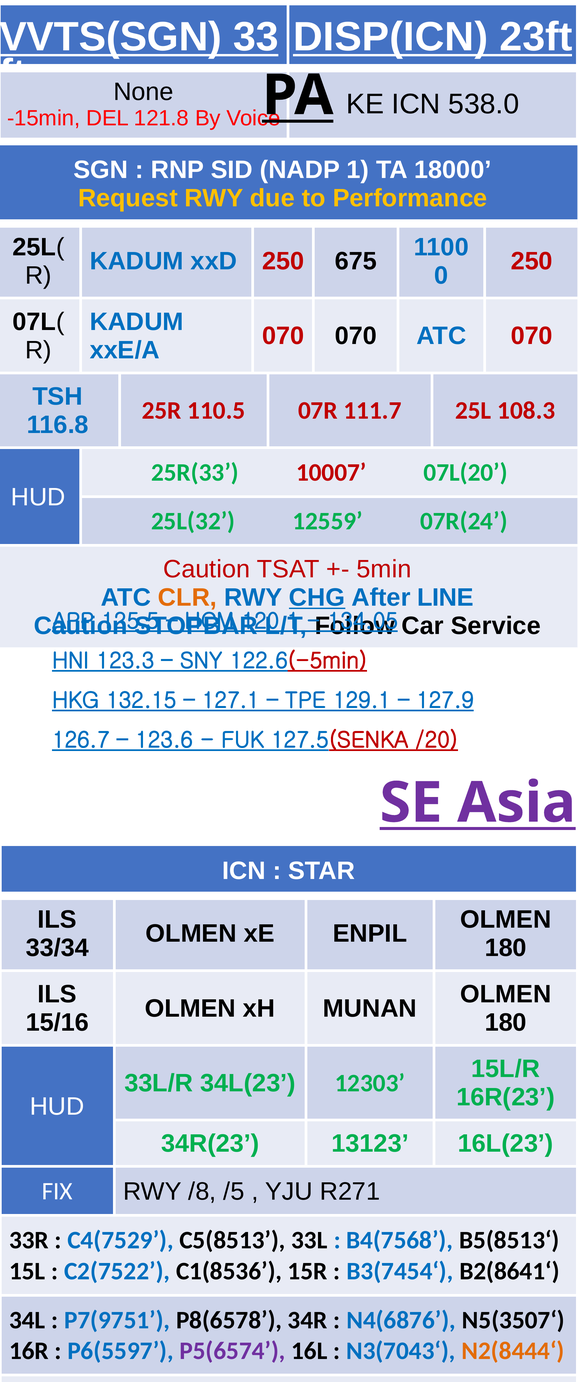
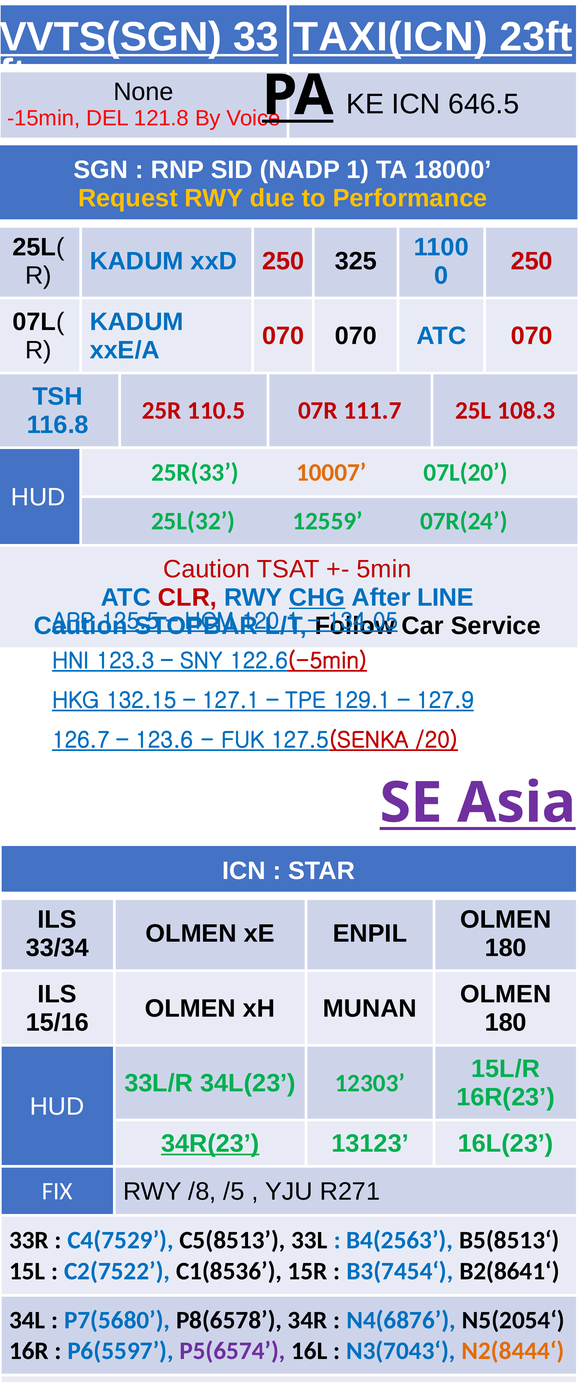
DISP(ICN: DISP(ICN -> TAXI(ICN (390, 37)
538.0: 538.0 -> 646.5 (484, 104)
675: 675 -> 325 (356, 261)
10007 colour: red -> orange (331, 473)
CLR colour: orange -> red (187, 598)
34R(23 underline: none -> present (210, 1144)
B4(7568: B4(7568 -> B4(2563 (400, 1241)
P7(9751: P7(9751 -> P7(5680 (117, 1321)
N5(3507‘: N5(3507‘ -> N5(2054‘ (513, 1321)
